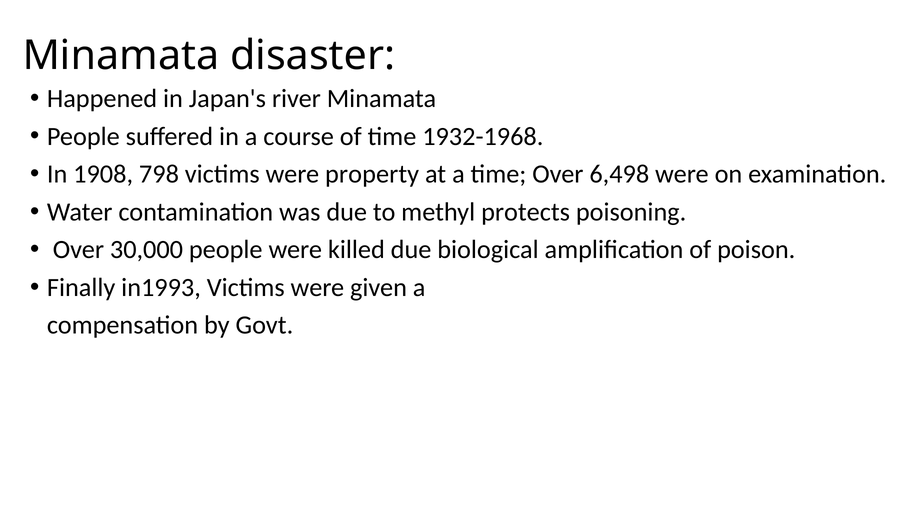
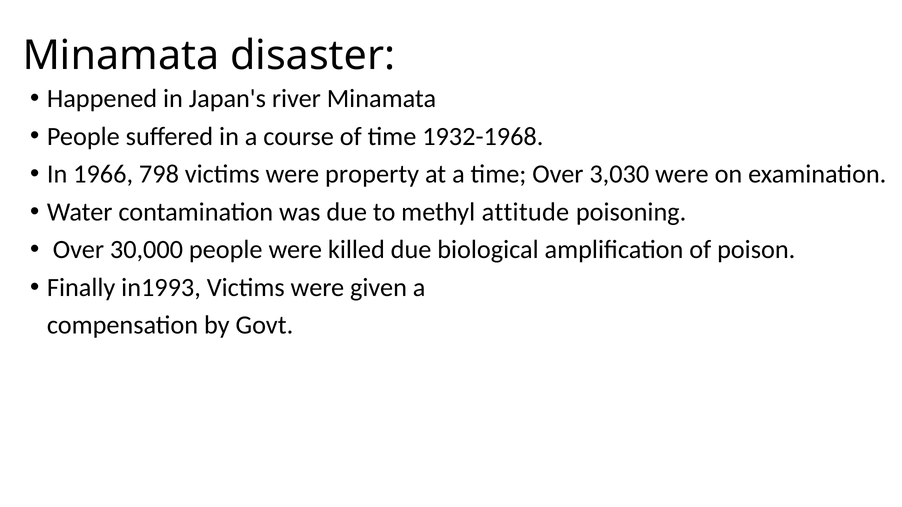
1908: 1908 -> 1966 (103, 174)
6,498: 6,498 -> 3,030 (619, 174)
protects: protects -> attitude (525, 212)
